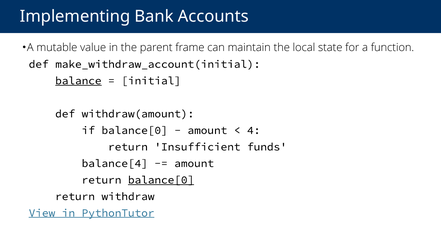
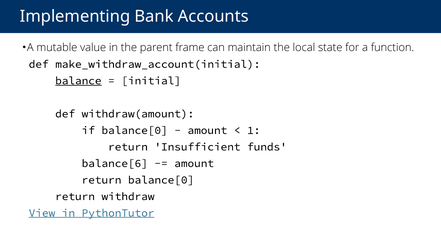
4: 4 -> 1 (254, 130)
balance[4: balance[4 -> balance[6 (115, 163)
balance[0 underline: present -> none (161, 180)
